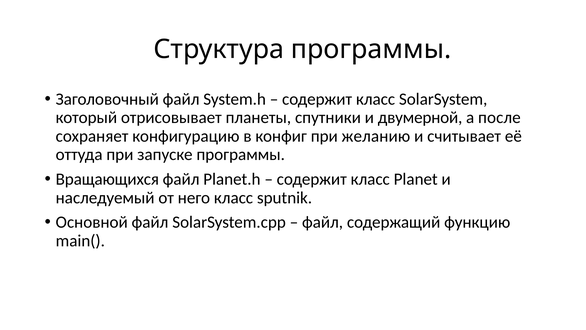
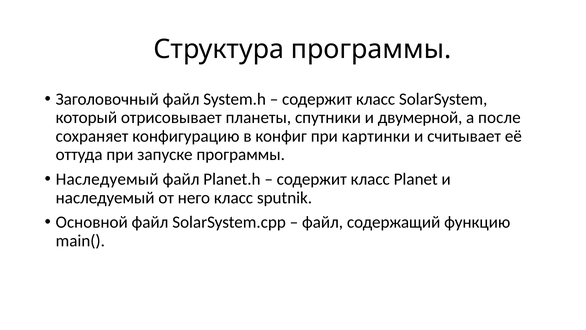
желанию: желанию -> картинки (376, 136)
Вращающихся: Вращающихся -> Наследуемый (107, 179)
